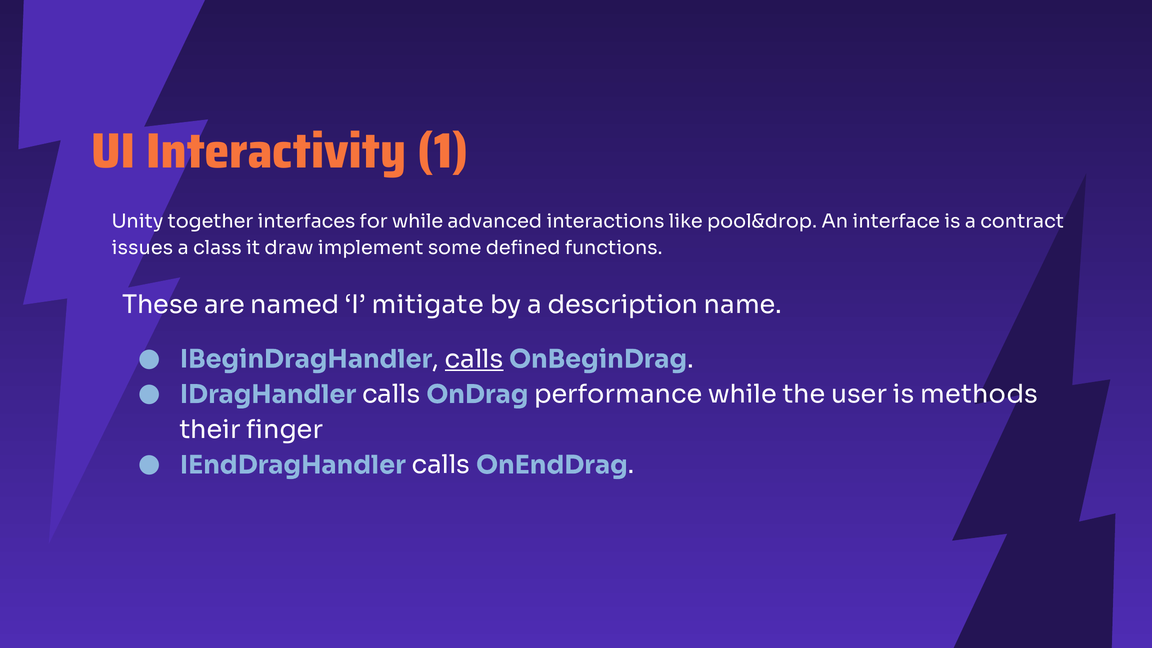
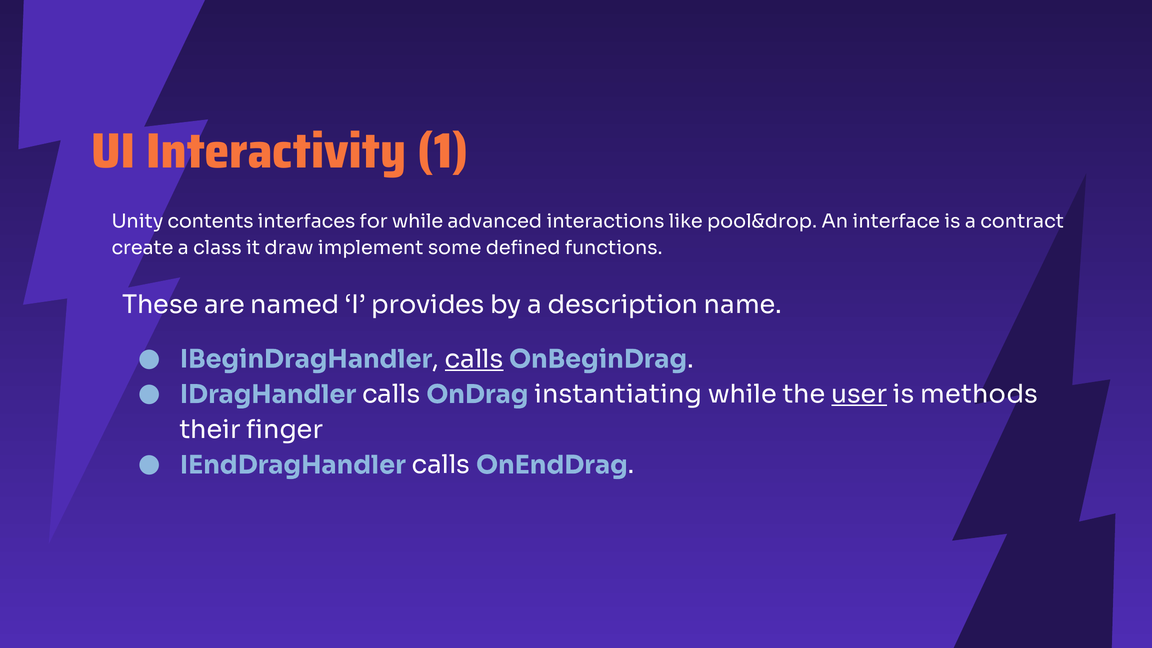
together: together -> contents (211, 221)
issues: issues -> create (142, 248)
mitigate: mitigate -> provides (428, 305)
performance: performance -> instantiating (618, 394)
user underline: none -> present (859, 394)
